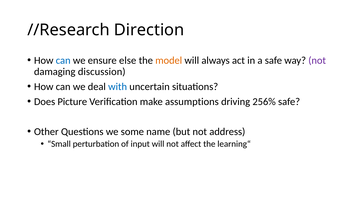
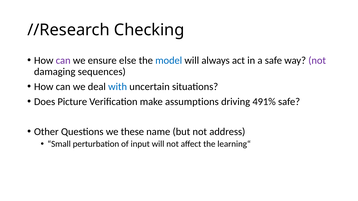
Direction: Direction -> Checking (149, 30)
can colour: blue -> purple (63, 61)
model colour: orange -> blue (169, 61)
discussion: discussion -> sequences (102, 72)
256%: 256% -> 491% (264, 102)
some: some -> these (132, 132)
